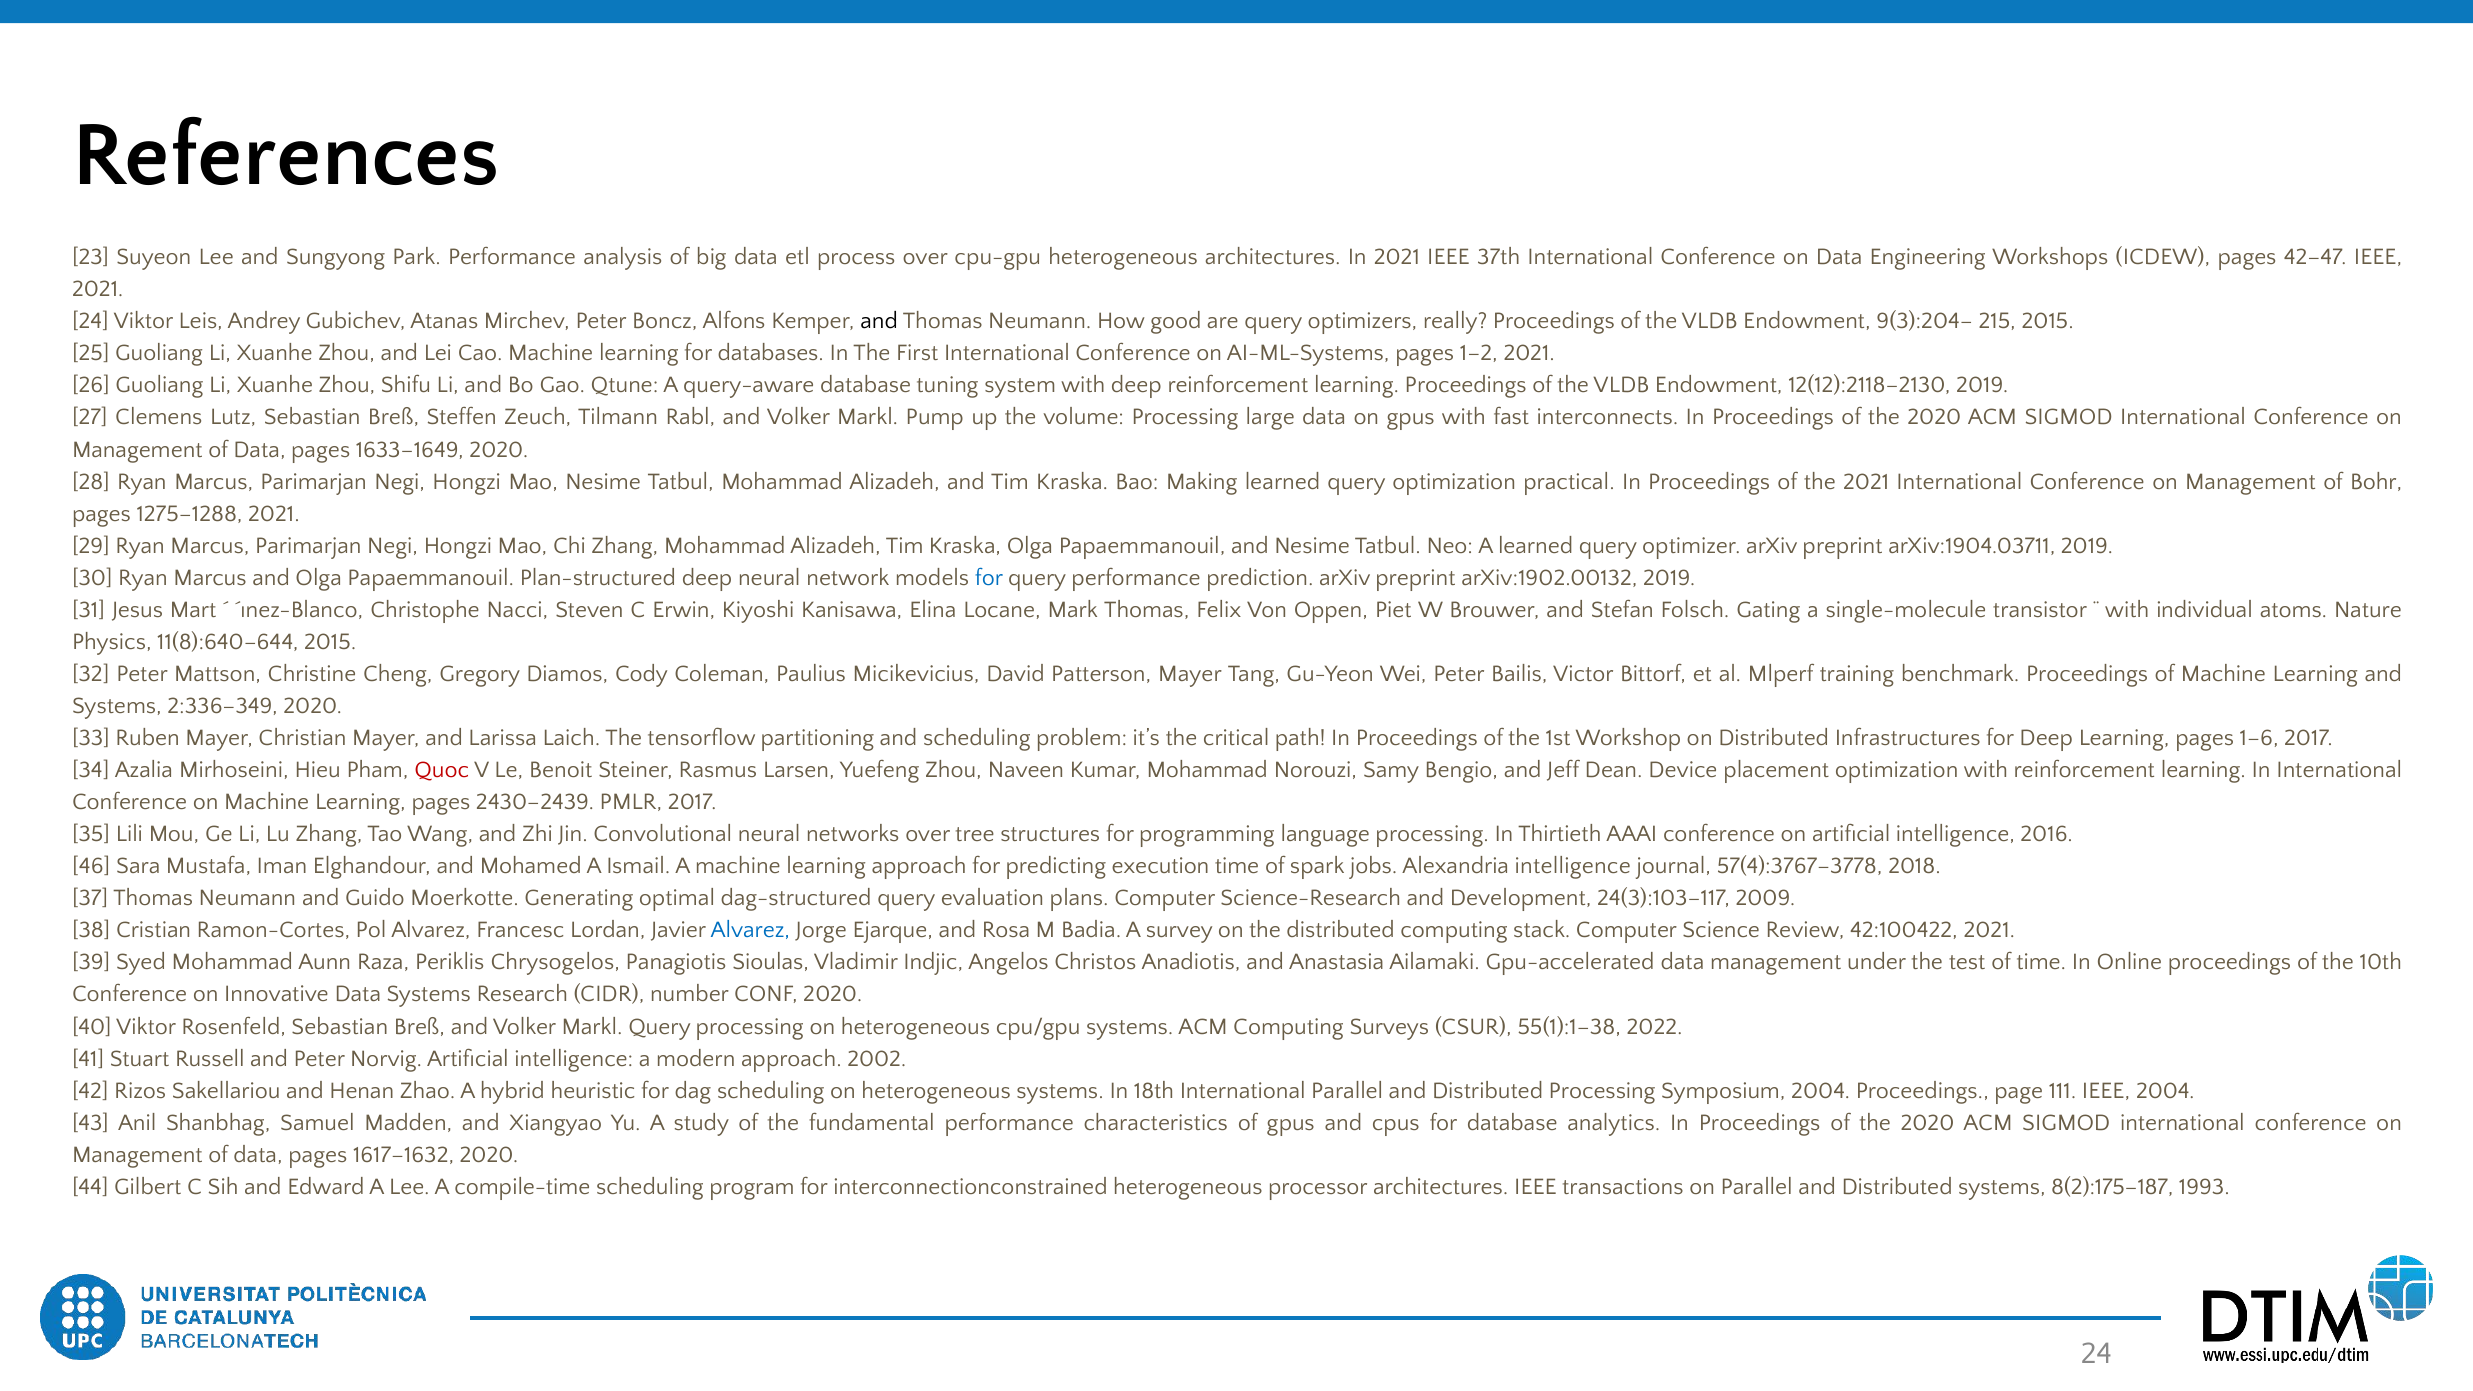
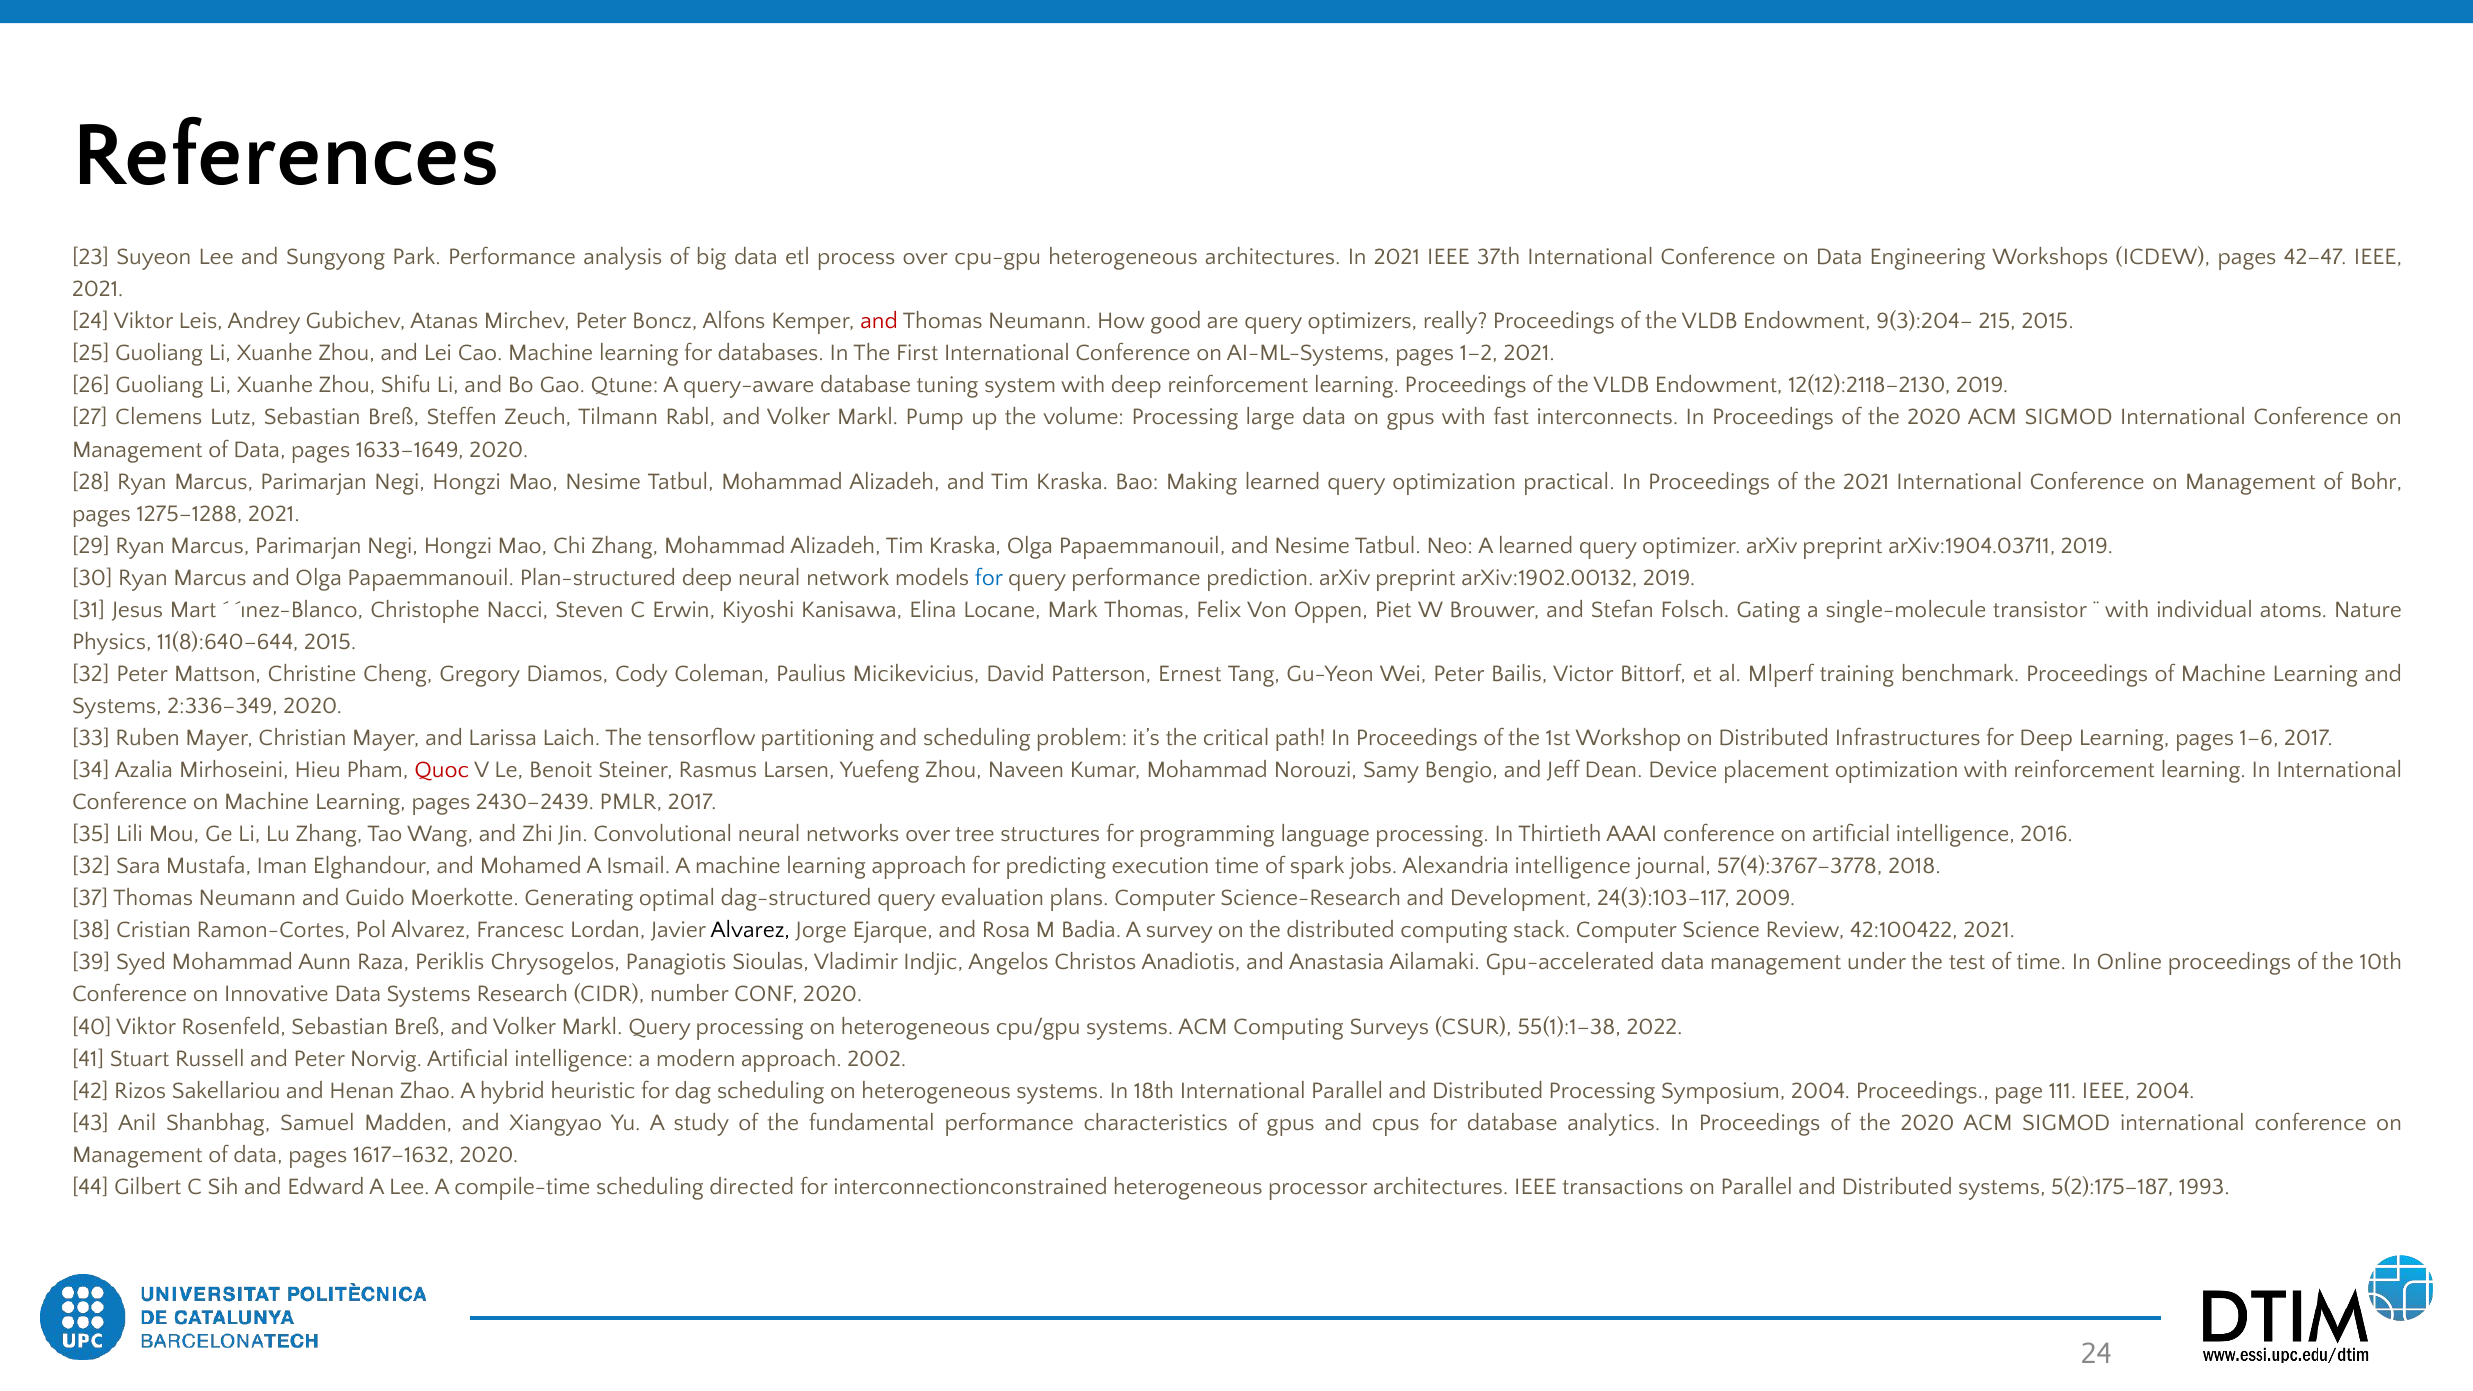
and colour: black -> red (879, 321)
Patterson Mayer: Mayer -> Ernest (1190, 674)
46: 46 -> 32 (91, 866)
Alvarez colour: blue -> black (750, 930)
program: program -> directed (752, 1187)
8(2):175–187: 8(2):175–187 -> 5(2):175–187 (2112, 1187)
